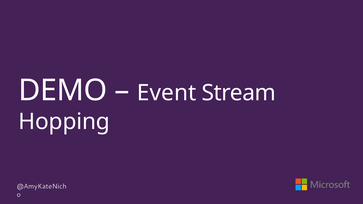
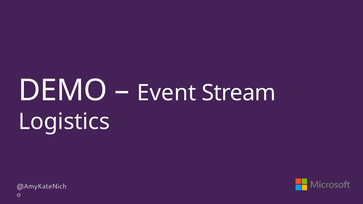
Hopping: Hopping -> Logistics (64, 122)
